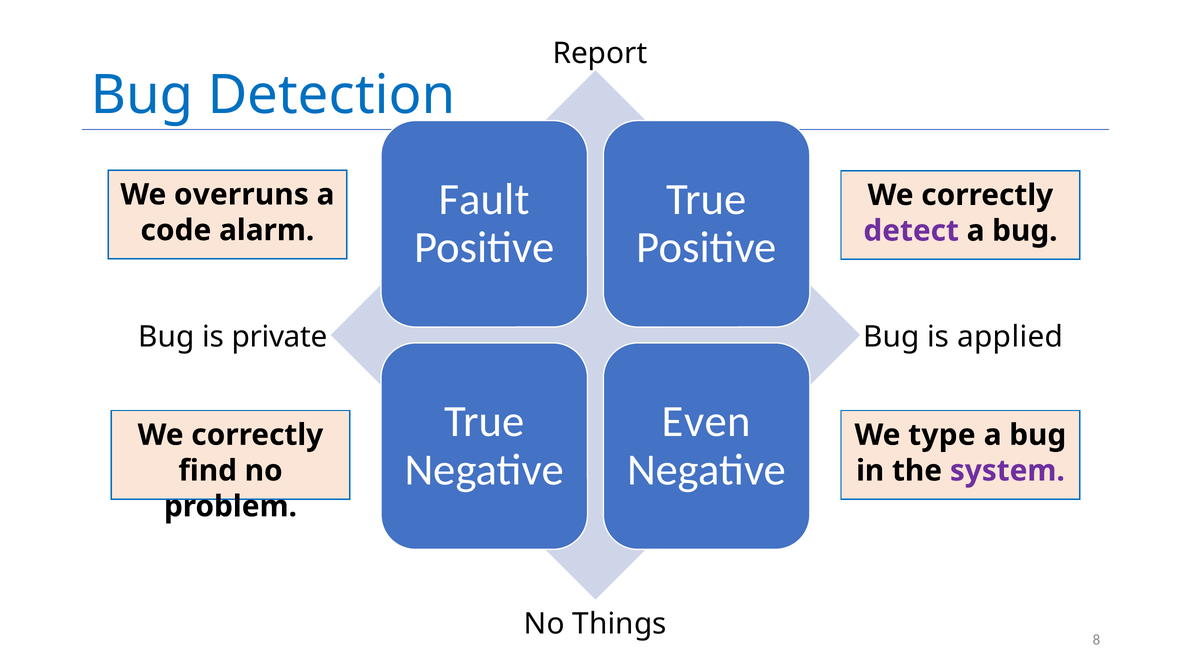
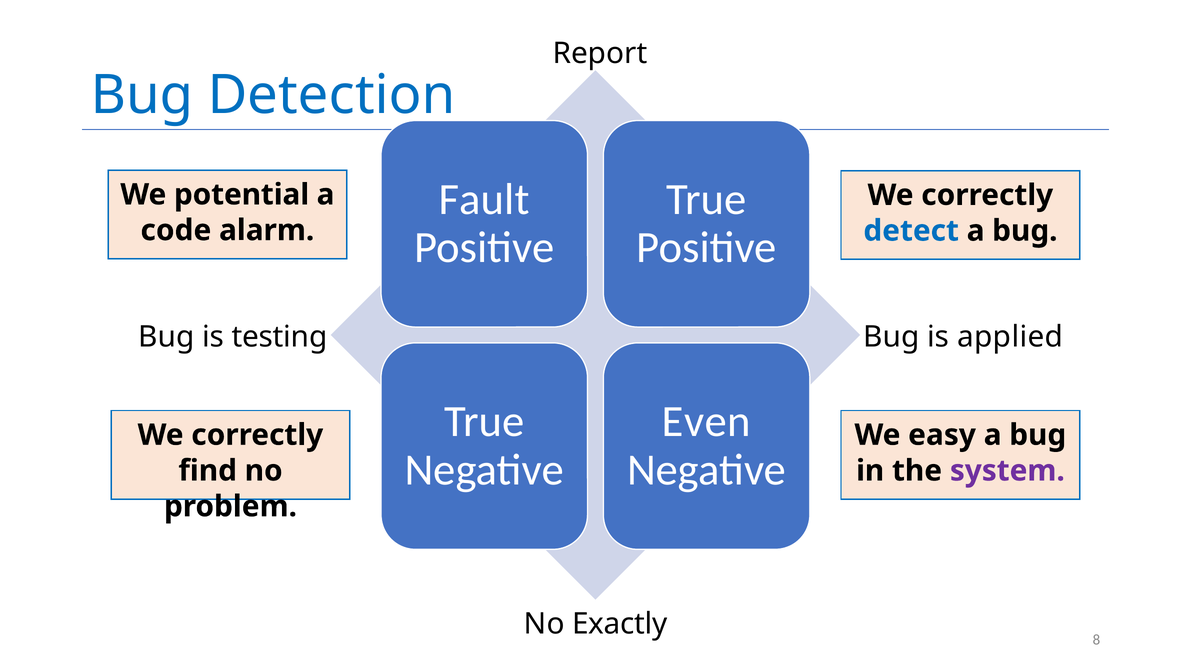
overruns: overruns -> potential (242, 195)
detect colour: purple -> blue (911, 231)
private: private -> testing (280, 337)
type: type -> easy (942, 435)
Things: Things -> Exactly (620, 624)
